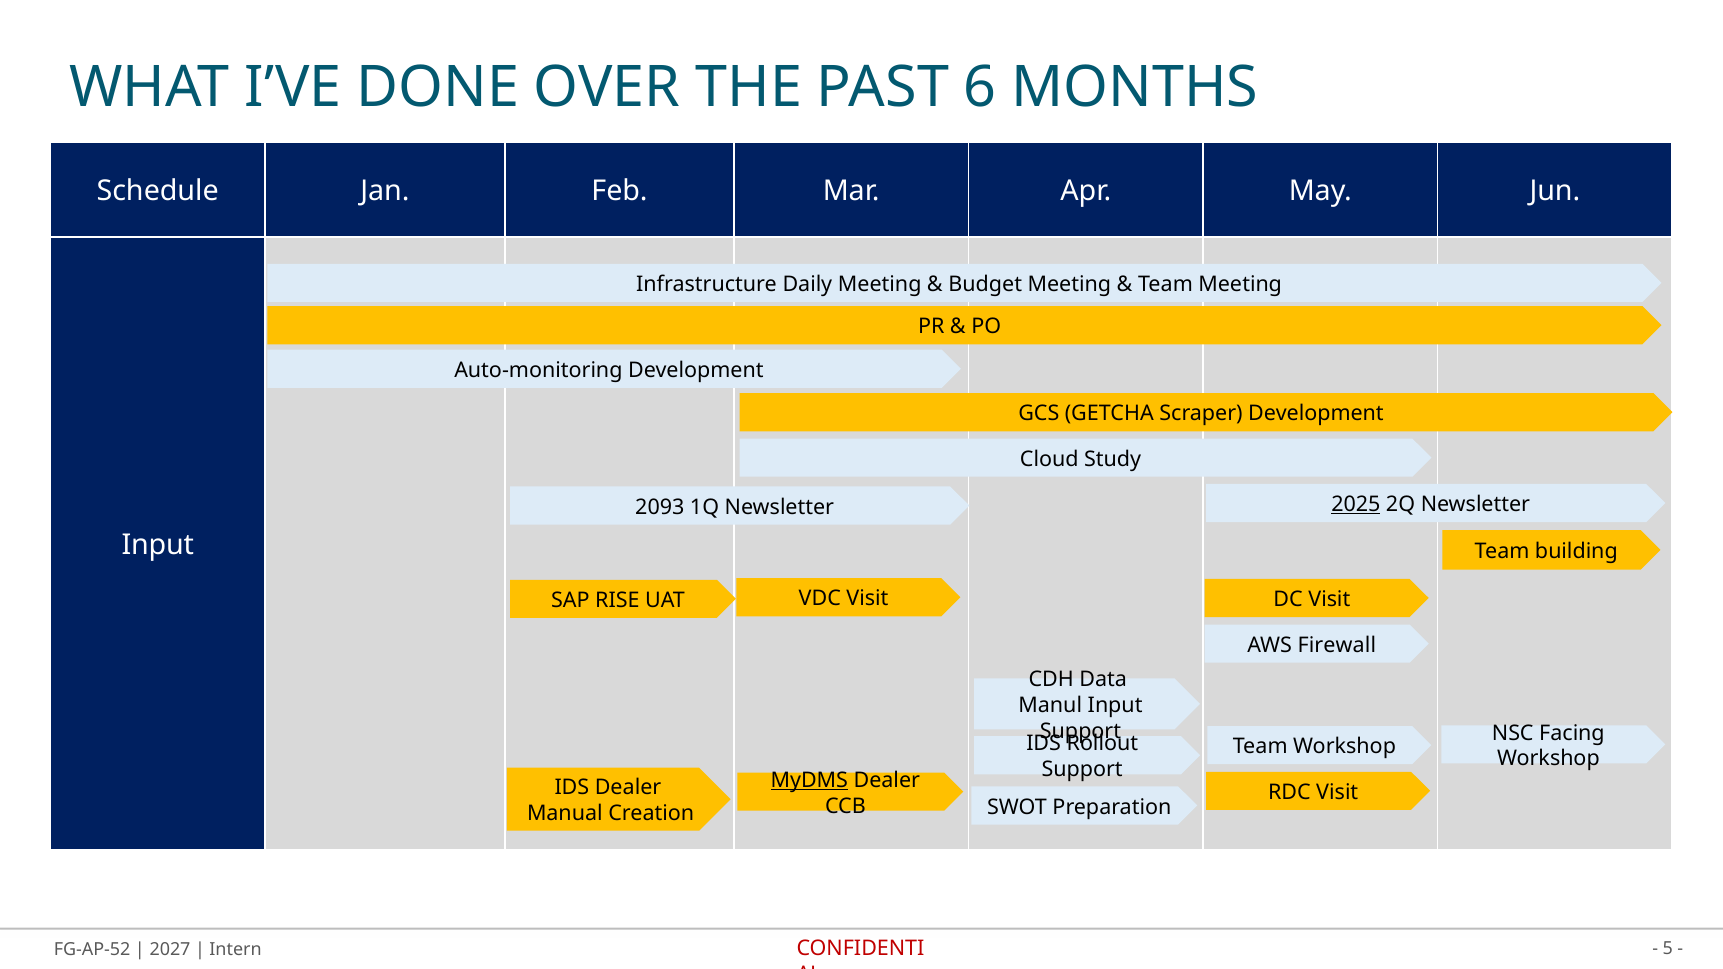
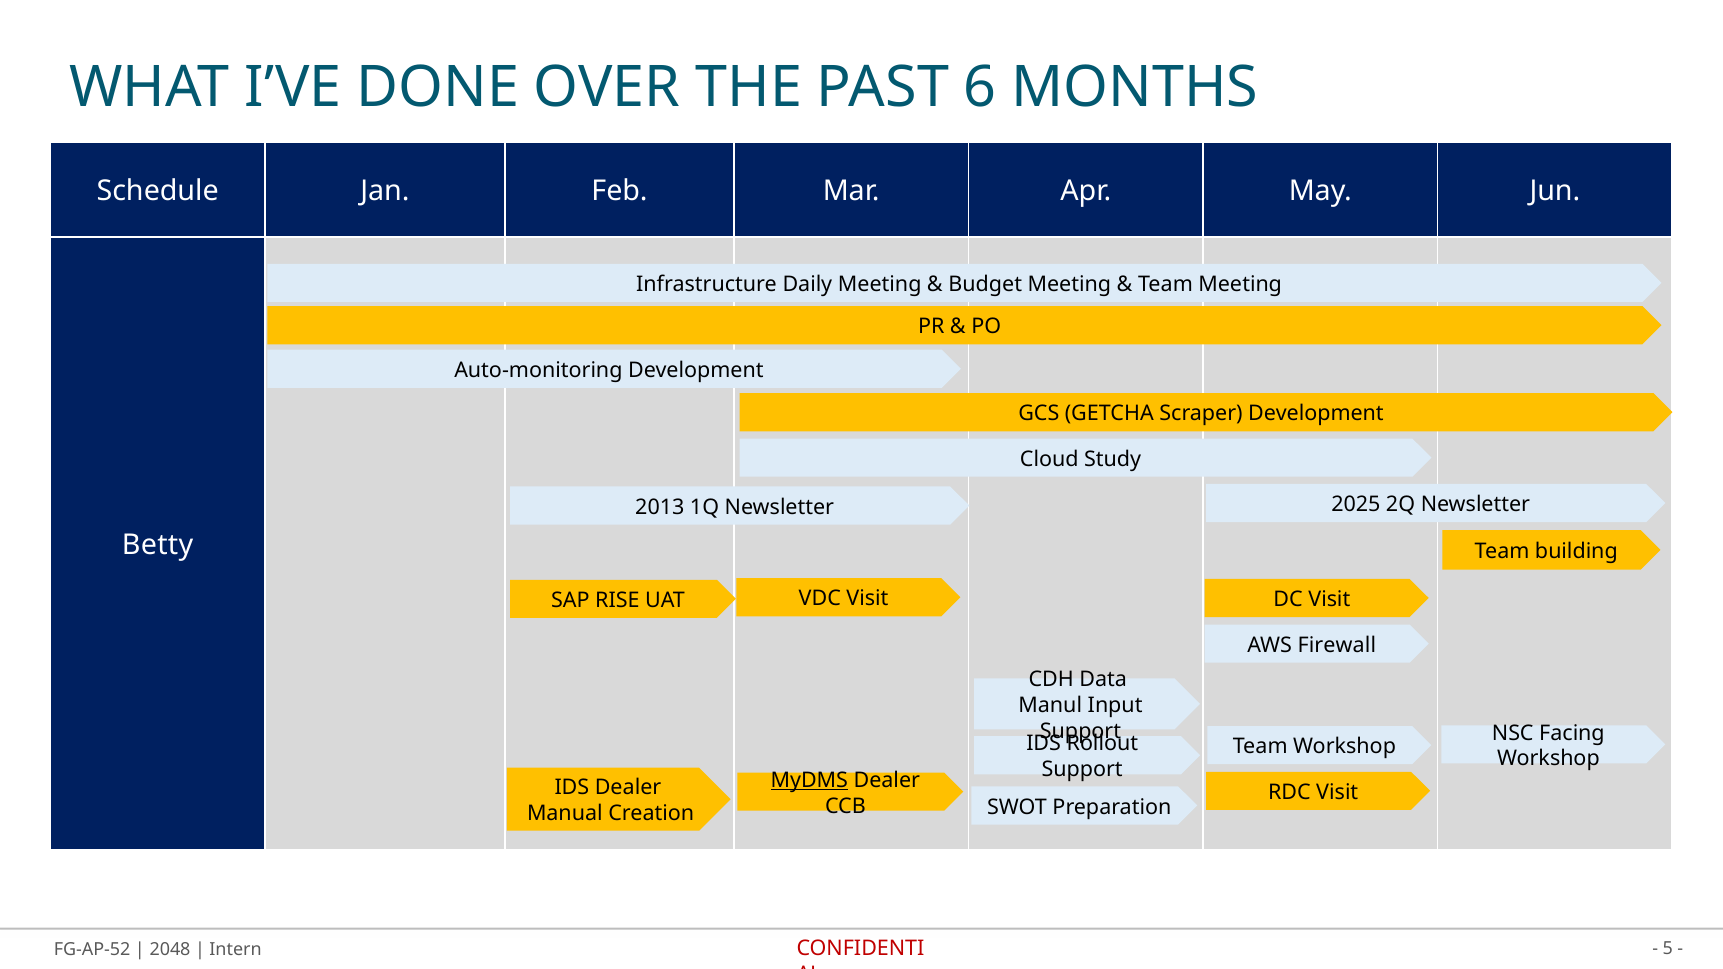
2093: 2093 -> 2013 (660, 507)
2025 underline: present -> none (1356, 505)
Input: Input -> Betty (158, 545)
2027: 2027 -> 2048 (170, 950)
